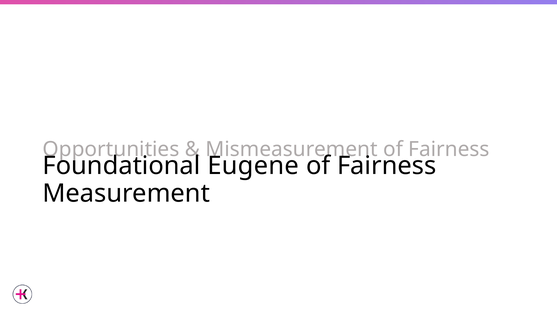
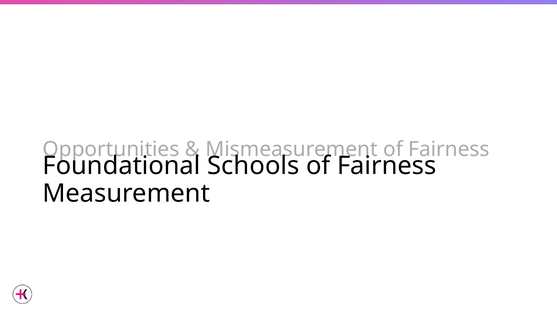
Eugene: Eugene -> Schools (253, 166)
